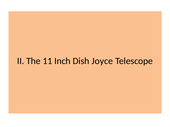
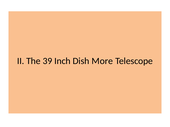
11: 11 -> 39 (47, 61)
Joyce: Joyce -> More (102, 61)
